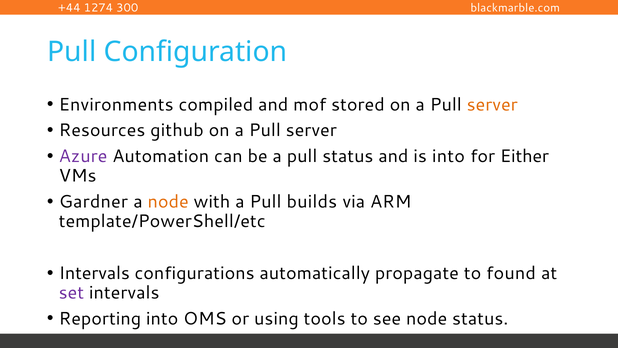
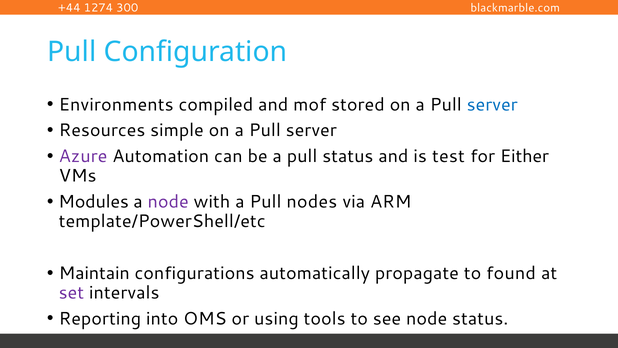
server colour: orange -> blue (492, 104)
github: github -> simple (177, 130)
is into: into -> test (448, 156)
Gardner: Gardner -> Modules (94, 202)
node colour: orange -> purple (168, 202)
builds: builds -> nodes (312, 202)
Intervals: Intervals -> Maintain (94, 273)
